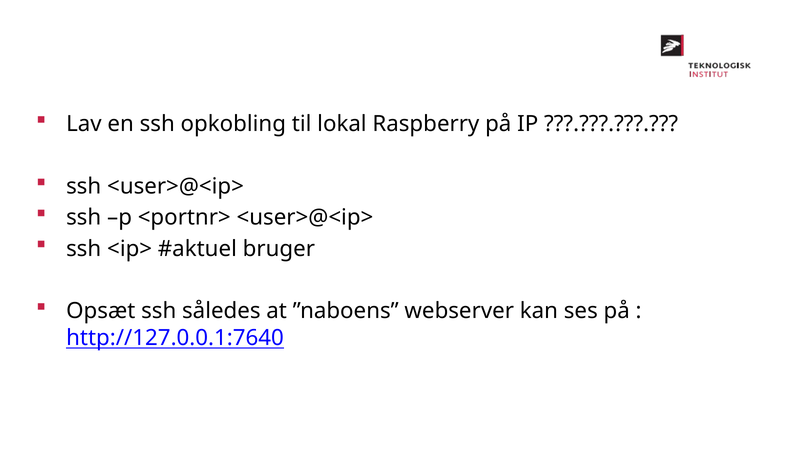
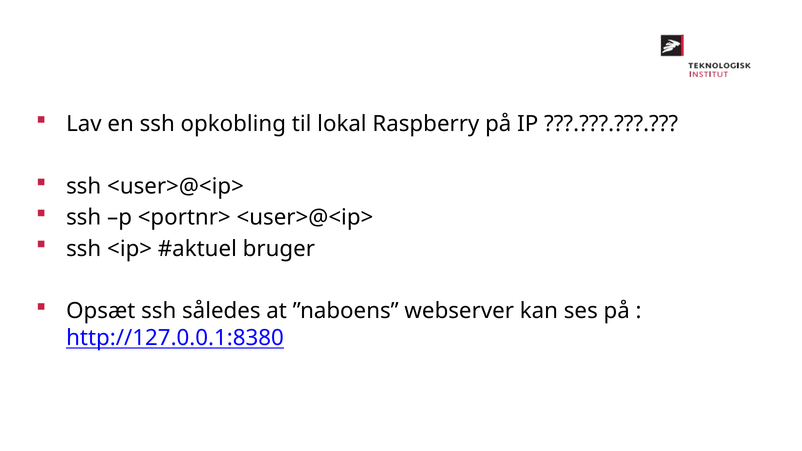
http://127.0.0.1:7640: http://127.0.0.1:7640 -> http://127.0.0.1:8380 (175, 338)
